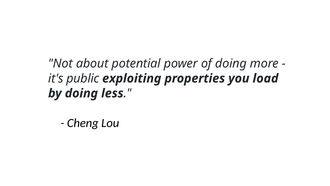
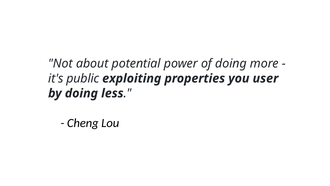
load: load -> user (265, 78)
